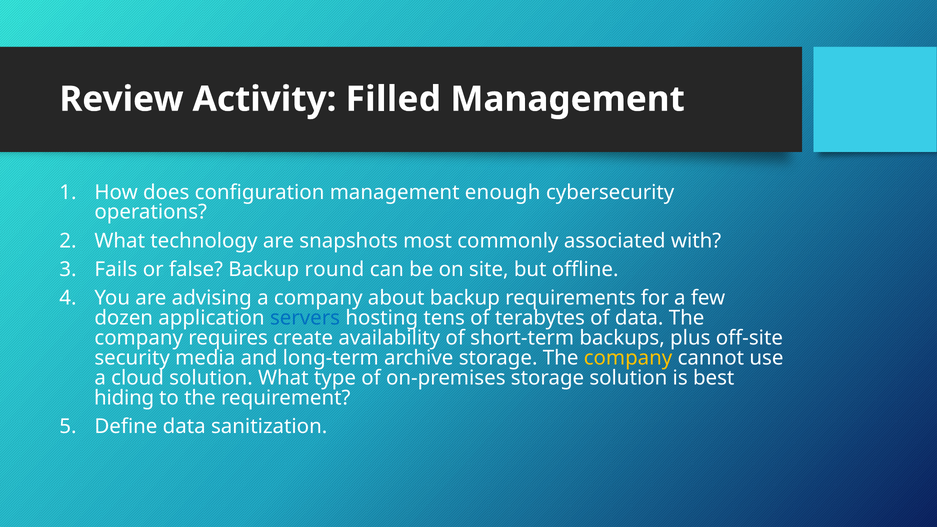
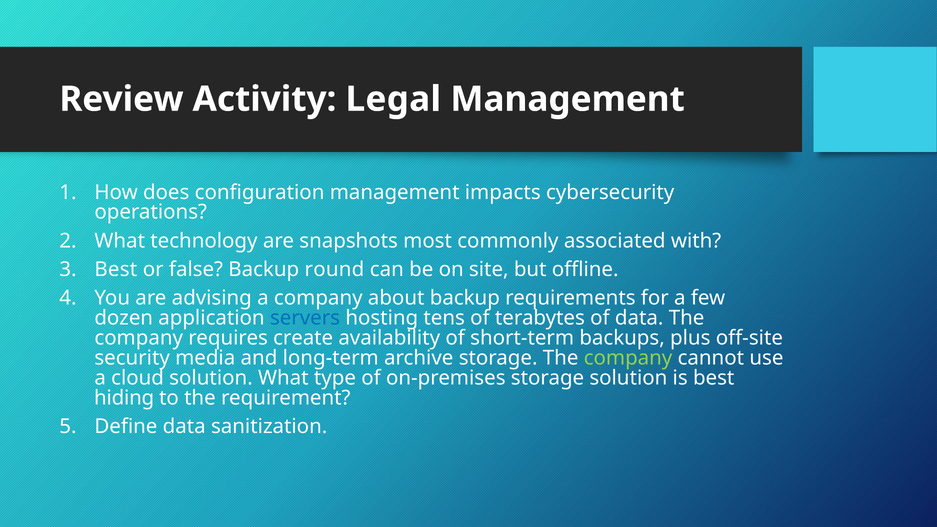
Filled: Filled -> Legal (393, 99)
enough: enough -> impacts (503, 192)
Fails: Fails -> Best (116, 270)
company colour: yellow -> light green (628, 358)
